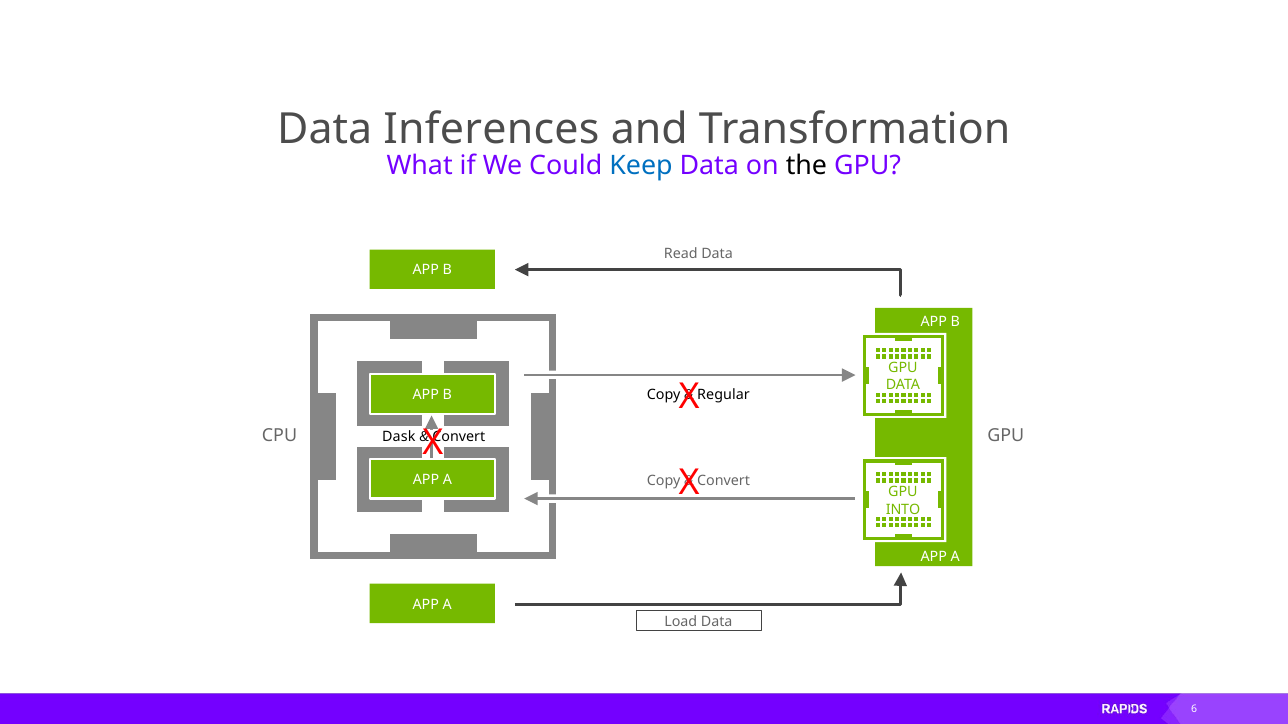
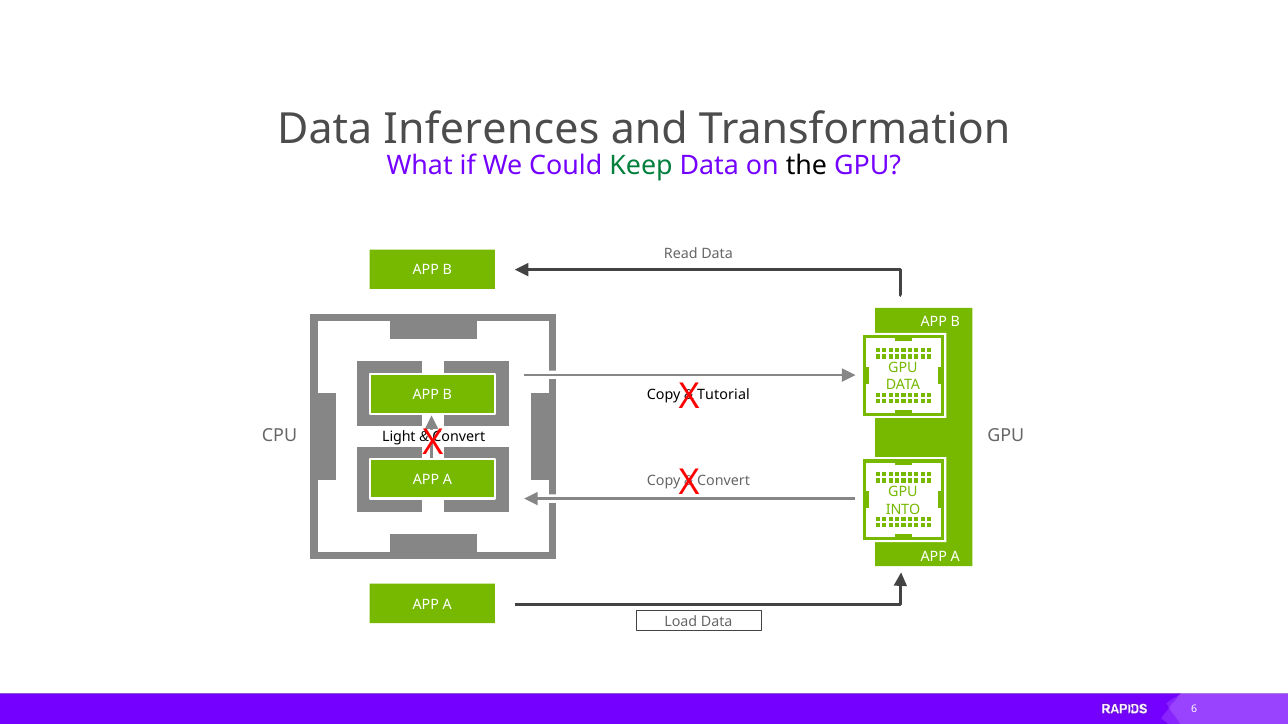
Keep colour: blue -> green (641, 165)
Regular: Regular -> Tutorial (724, 395)
Dask: Dask -> Light (399, 437)
